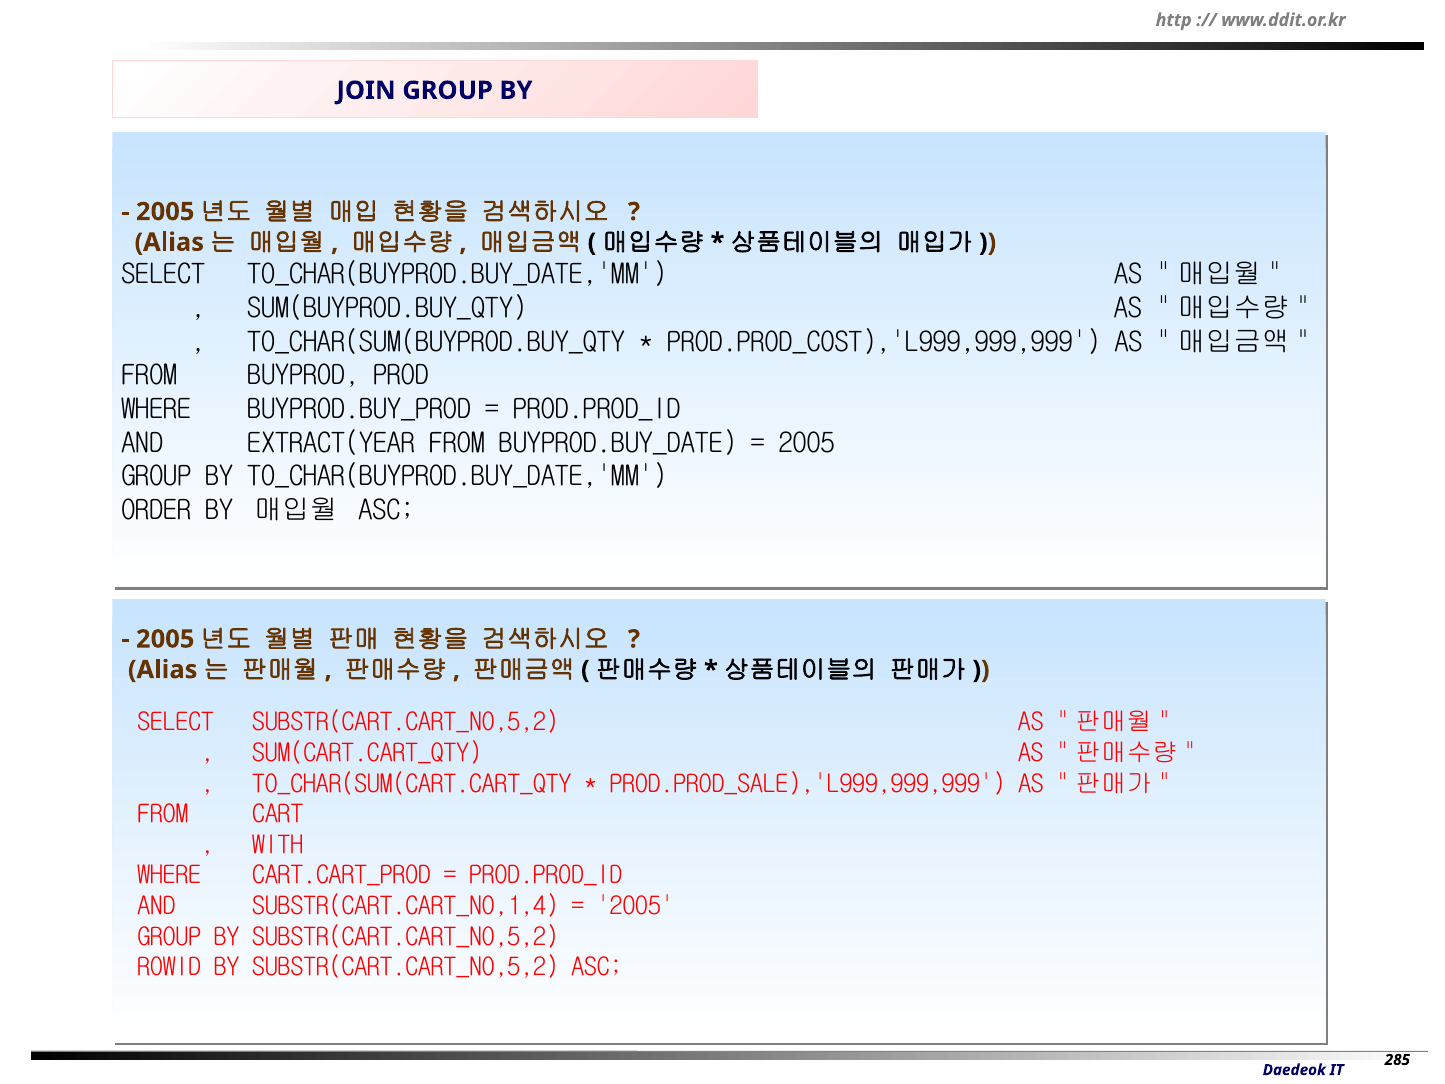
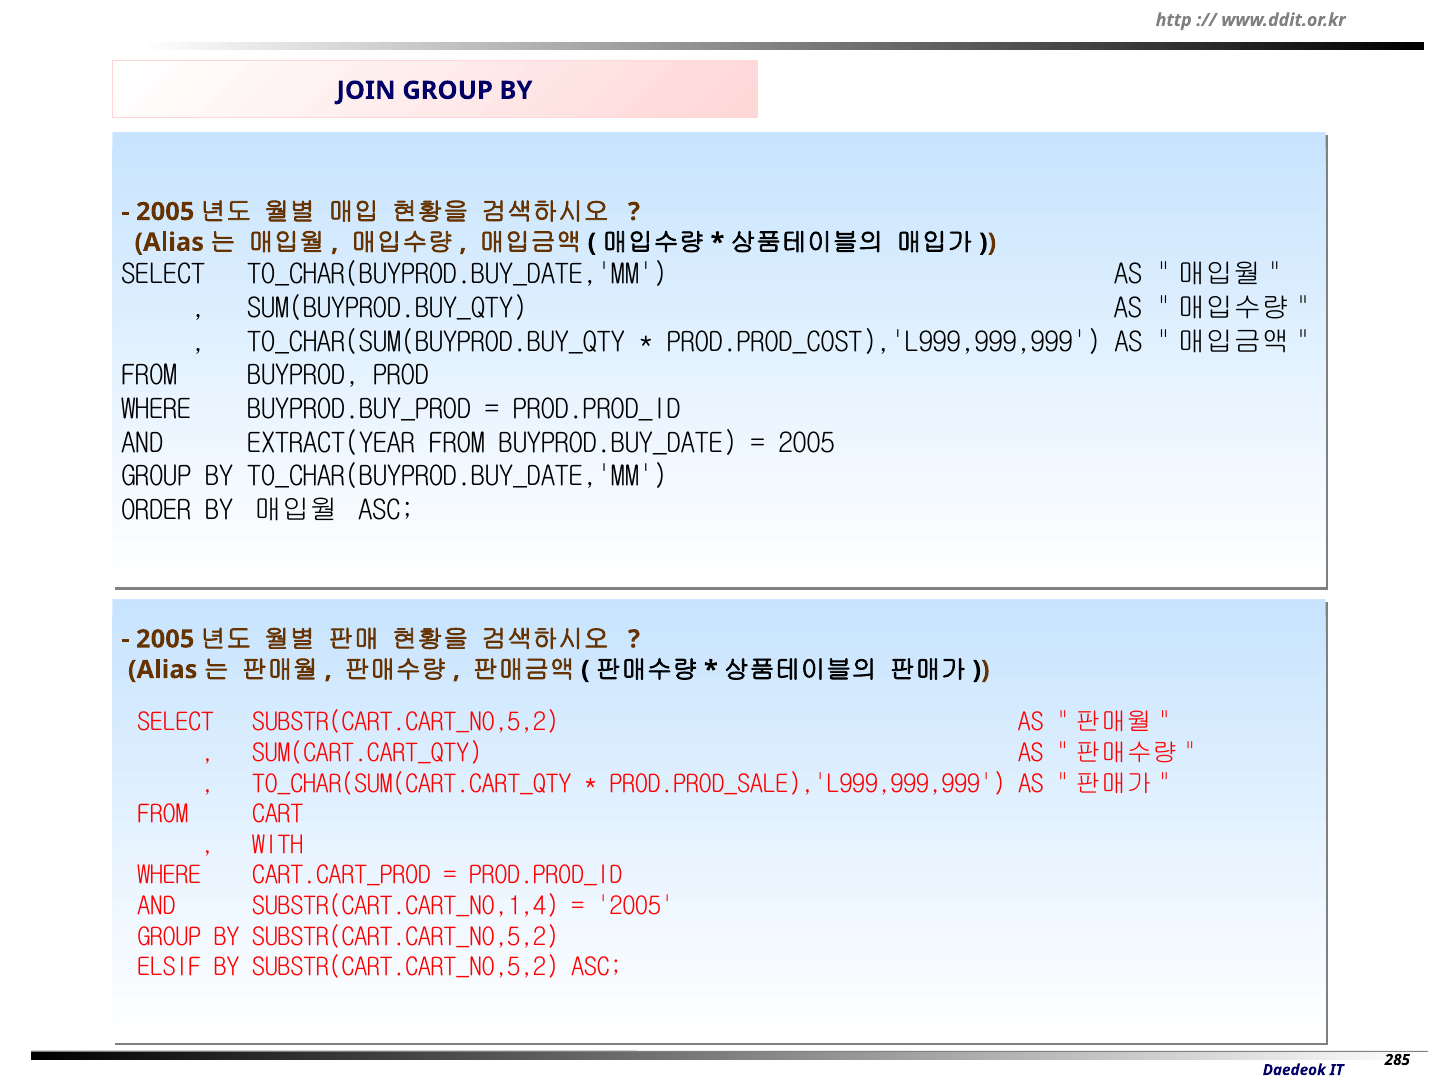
ROWID: ROWID -> ELSIF (169, 967)
